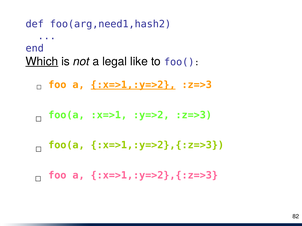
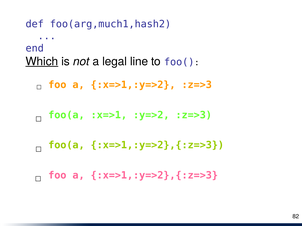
foo(arg,need1,hash2: foo(arg,need1,hash2 -> foo(arg,much1,hash2 (110, 24)
like: like -> line (139, 62)
:x=>1,:y=>2 underline: present -> none (133, 85)
